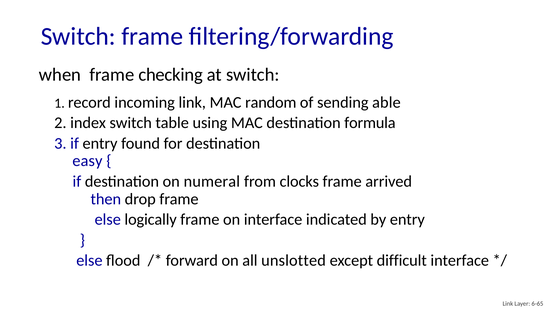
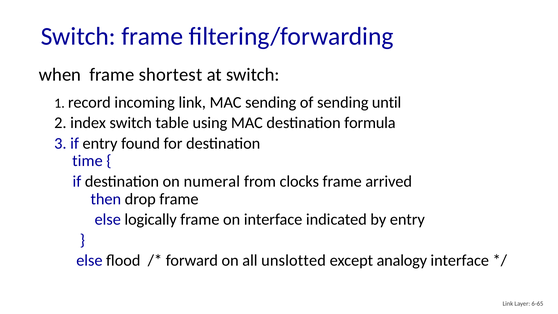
checking: checking -> shortest (170, 75)
MAC random: random -> sending (271, 102)
able: able -> until (387, 102)
easy: easy -> time (87, 161)
difficult: difficult -> analogy (402, 260)
